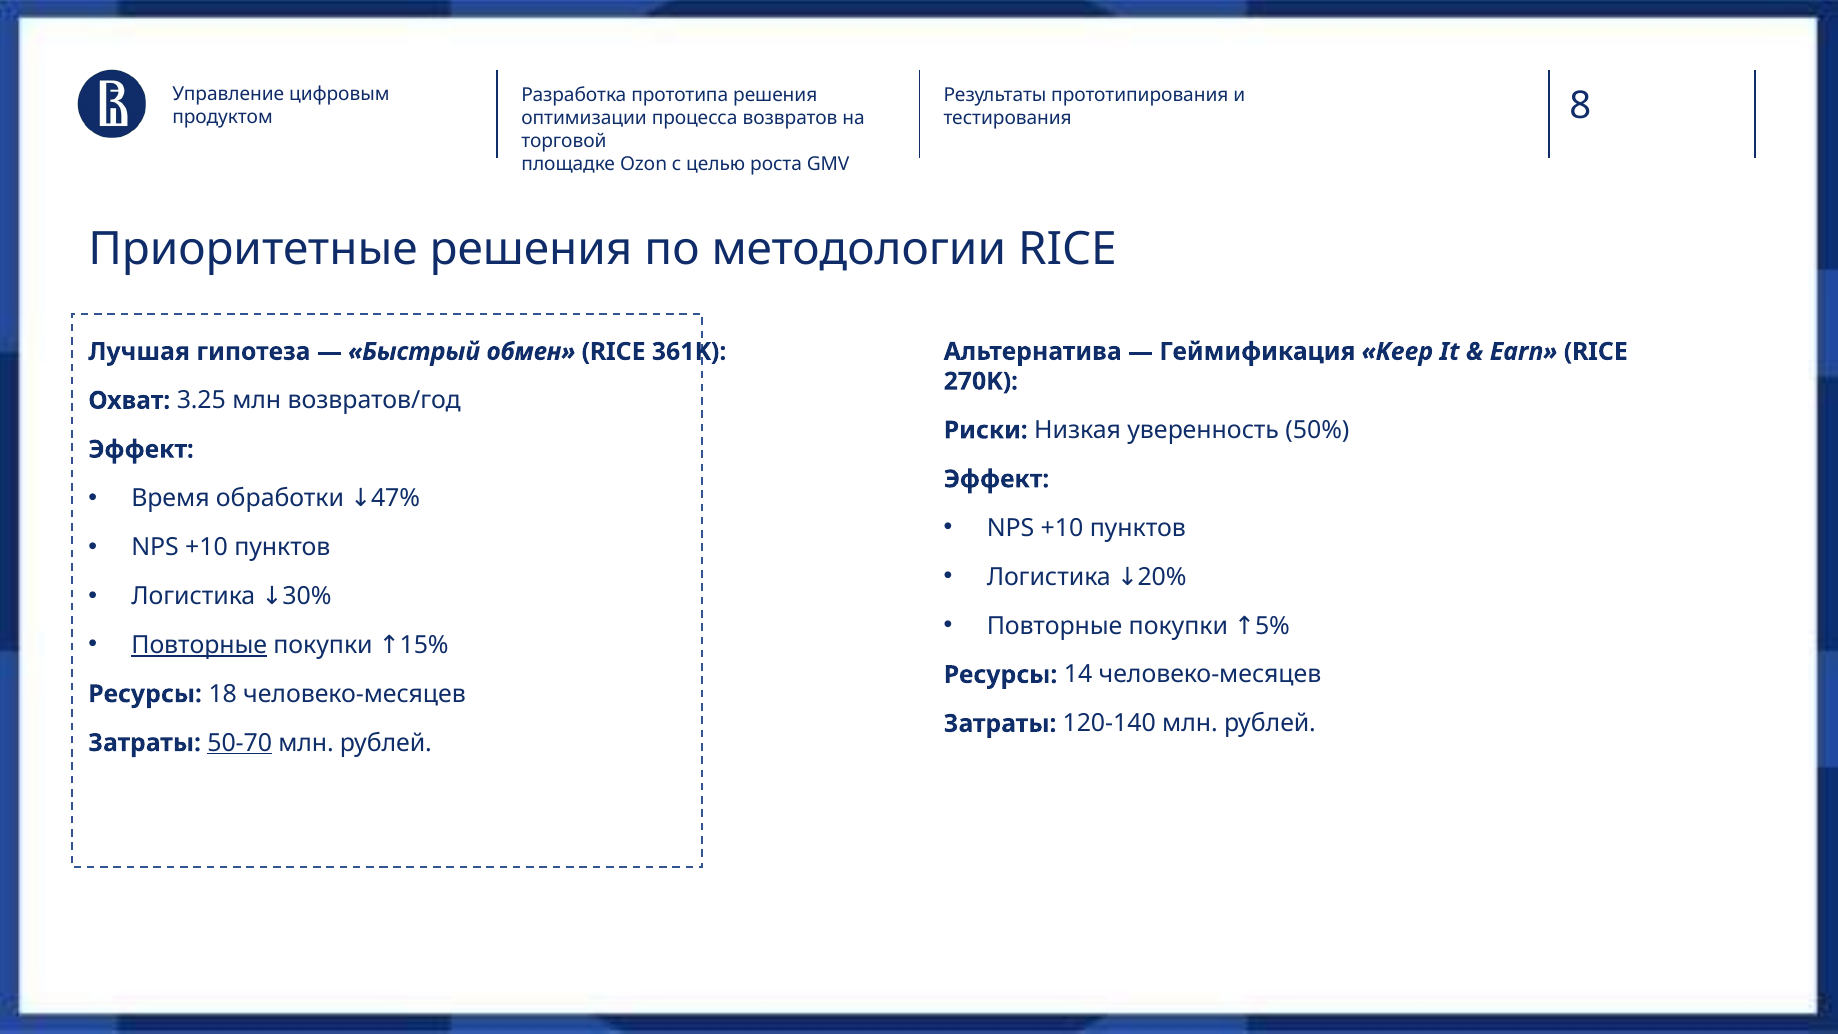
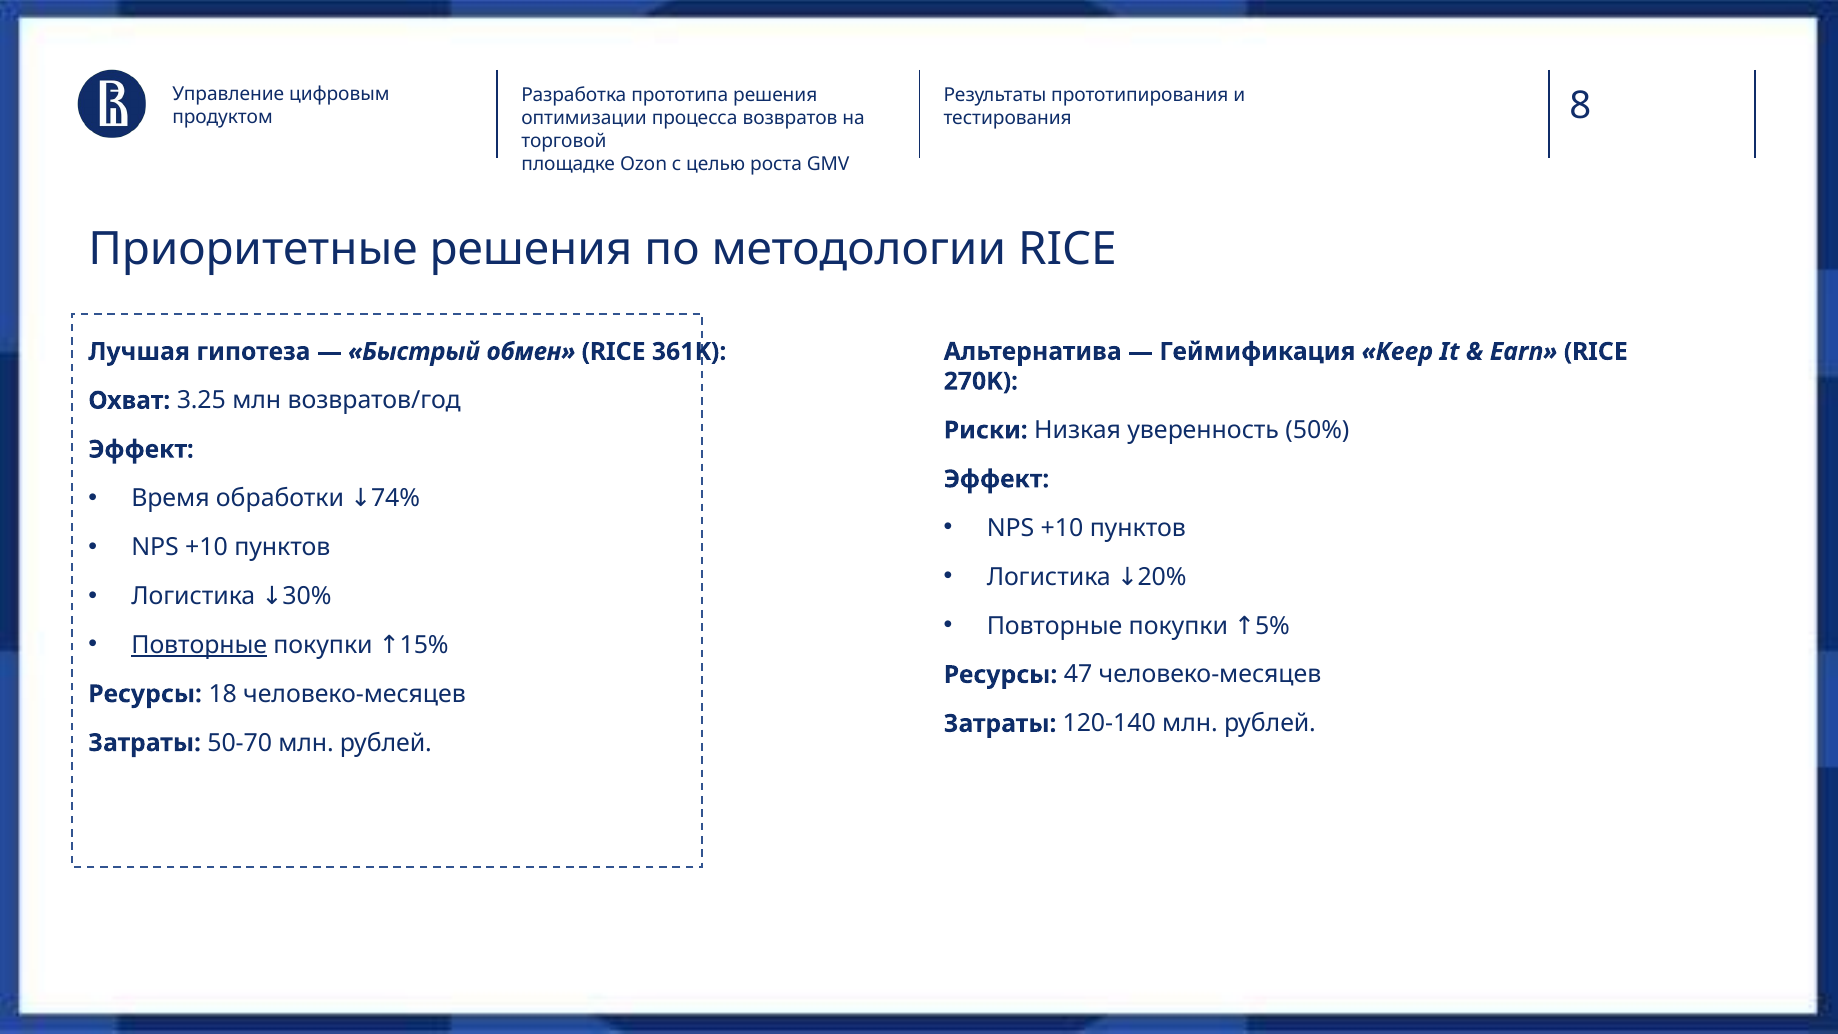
47%: 47% -> 74% (396, 498)
14: 14 -> 47 (1078, 675)
50-70 underline: present -> none (240, 743)
